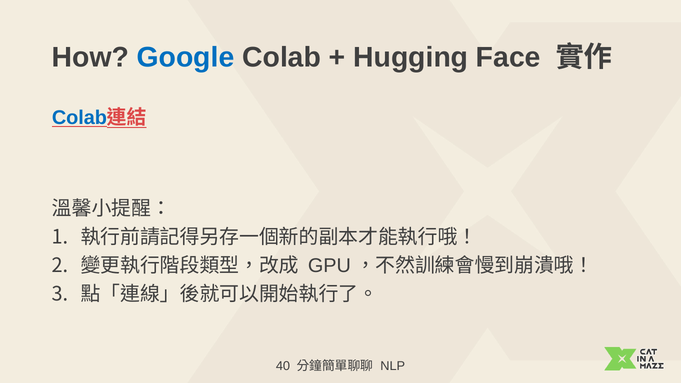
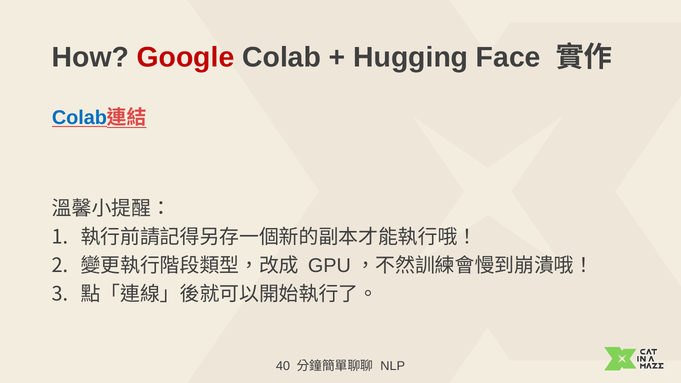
Google colour: blue -> red (186, 57)
